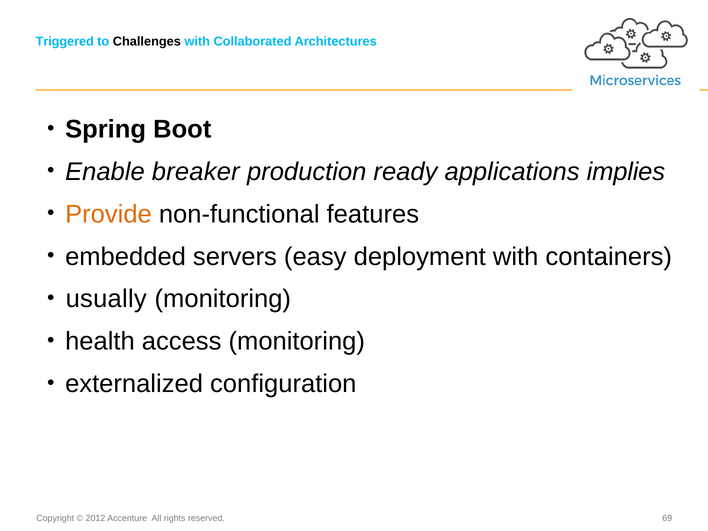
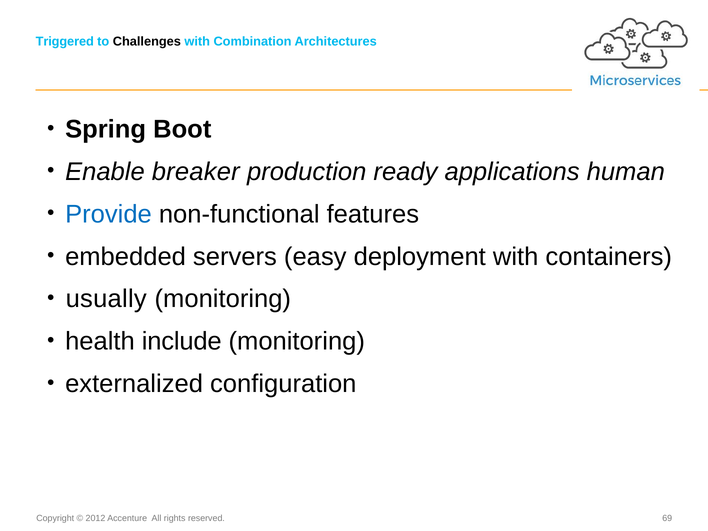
Collaborated: Collaborated -> Combination (253, 42)
implies: implies -> human (626, 172)
Provide colour: orange -> blue (108, 214)
access: access -> include (182, 341)
